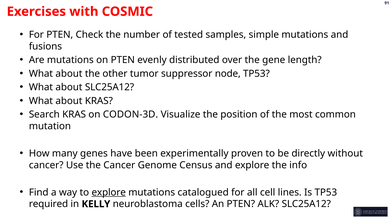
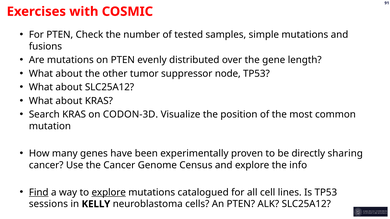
without: without -> sharing (345, 154)
Find underline: none -> present (39, 193)
required: required -> sessions (48, 204)
